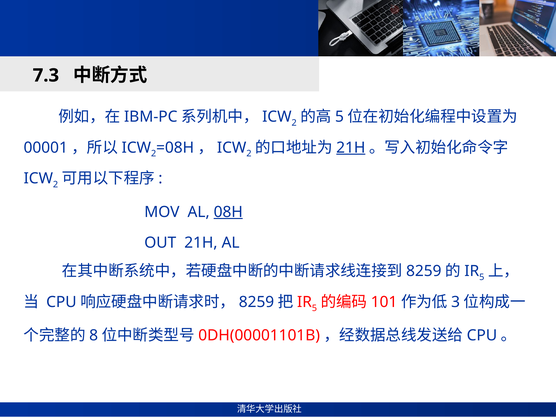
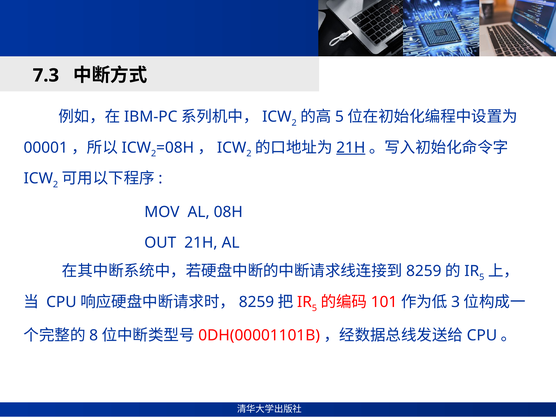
08H underline: present -> none (228, 212)
